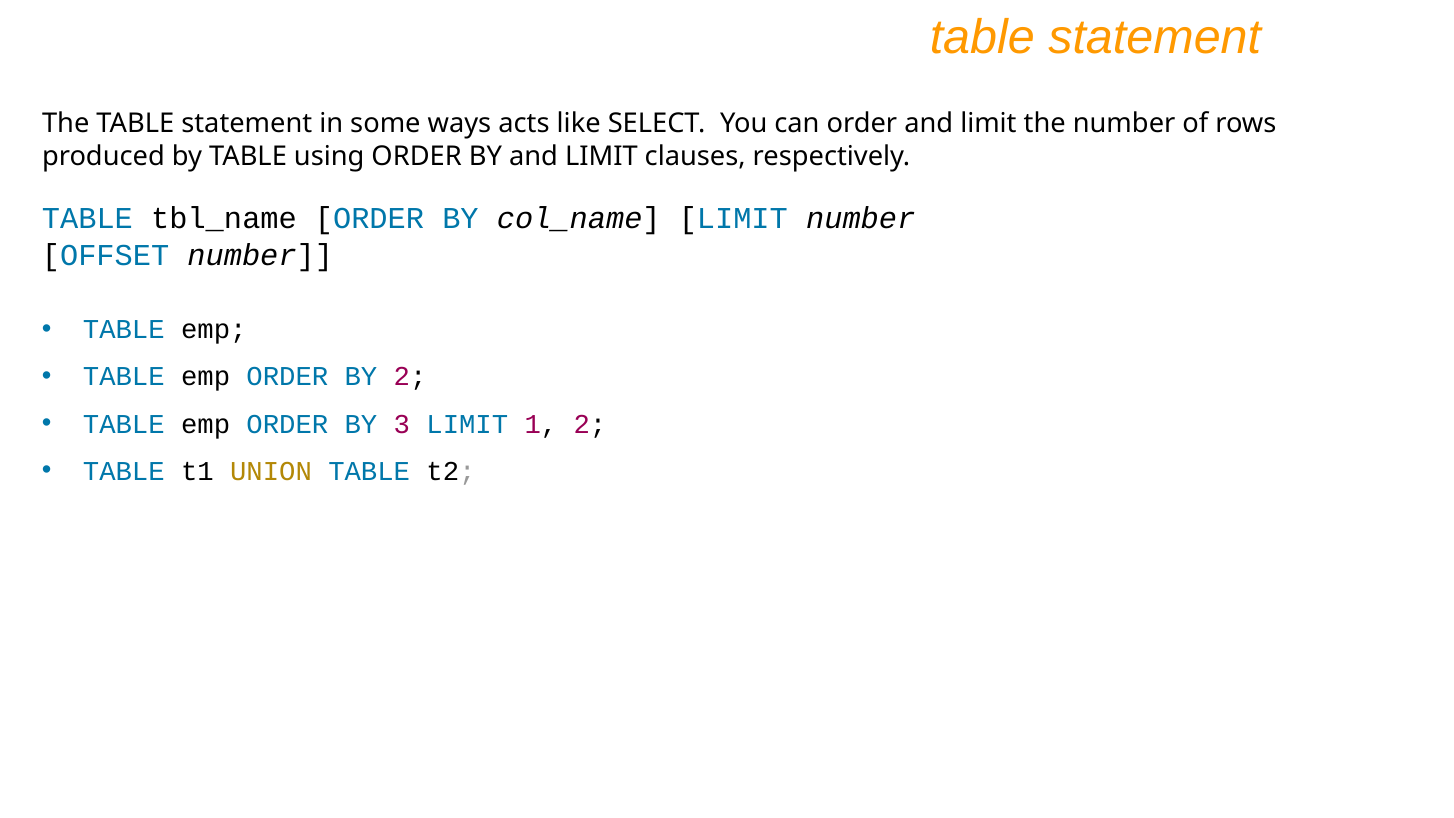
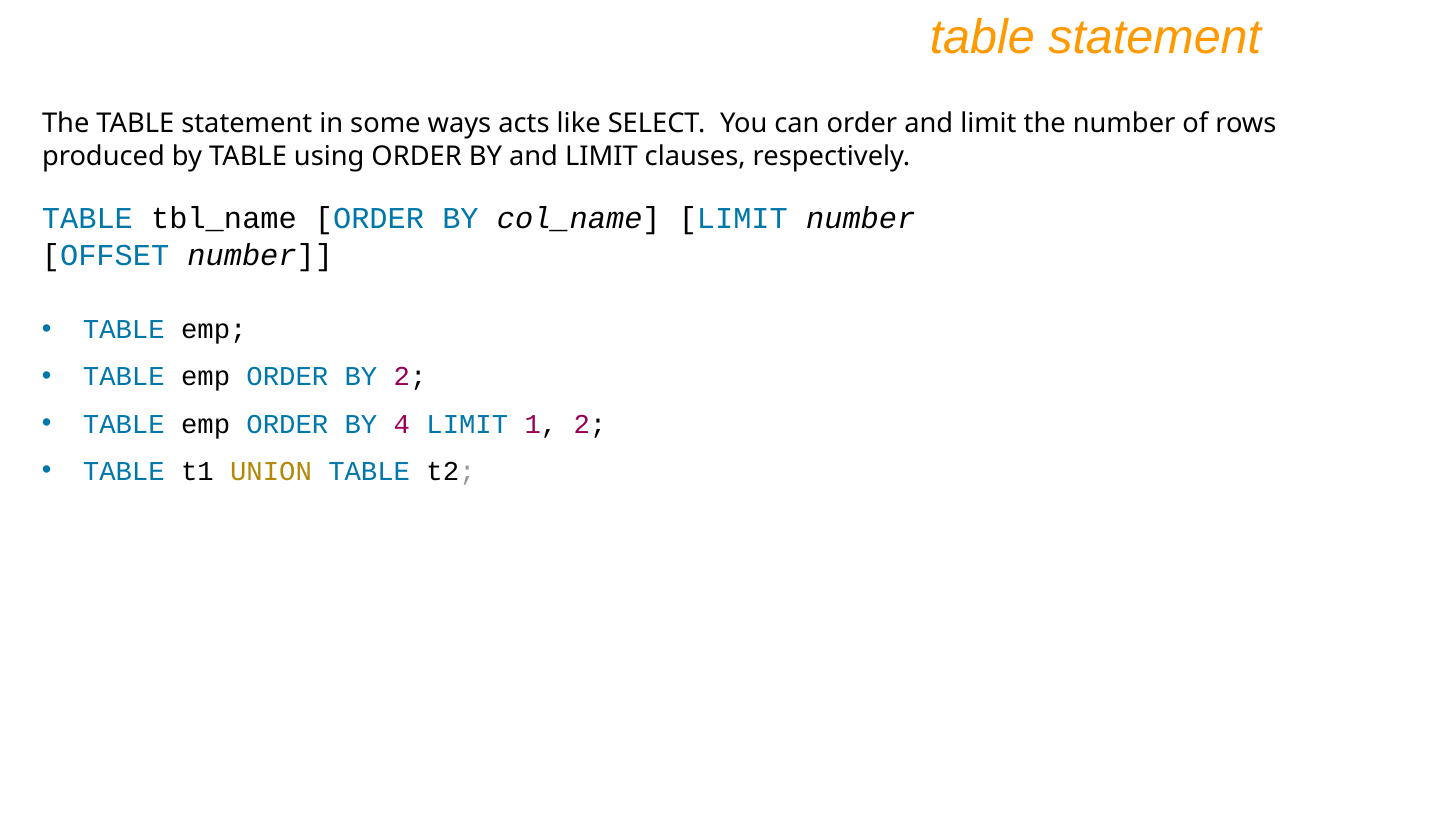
3: 3 -> 4 (402, 424)
